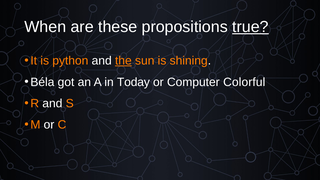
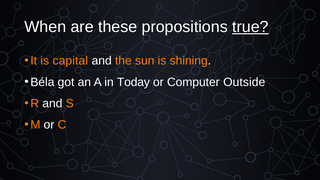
python: python -> capital (70, 61)
the underline: present -> none (123, 61)
Colorful: Colorful -> Outside (244, 82)
